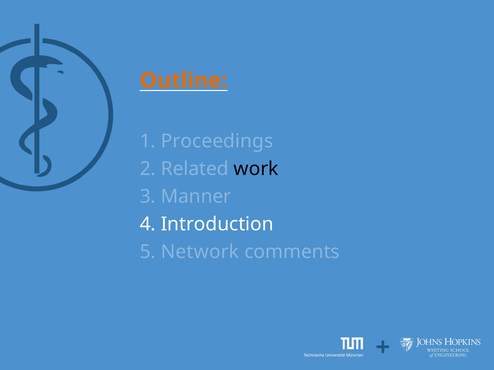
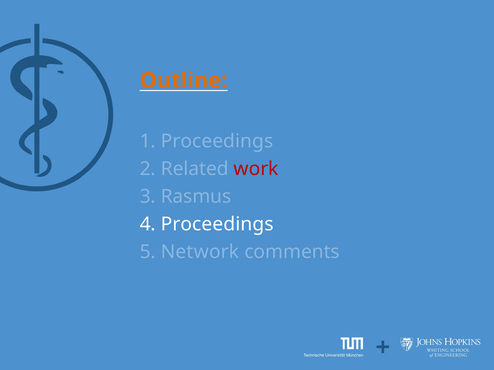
work colour: black -> red (256, 169)
Manner: Manner -> Rasmus (196, 197)
4 Introduction: Introduction -> Proceedings (217, 224)
